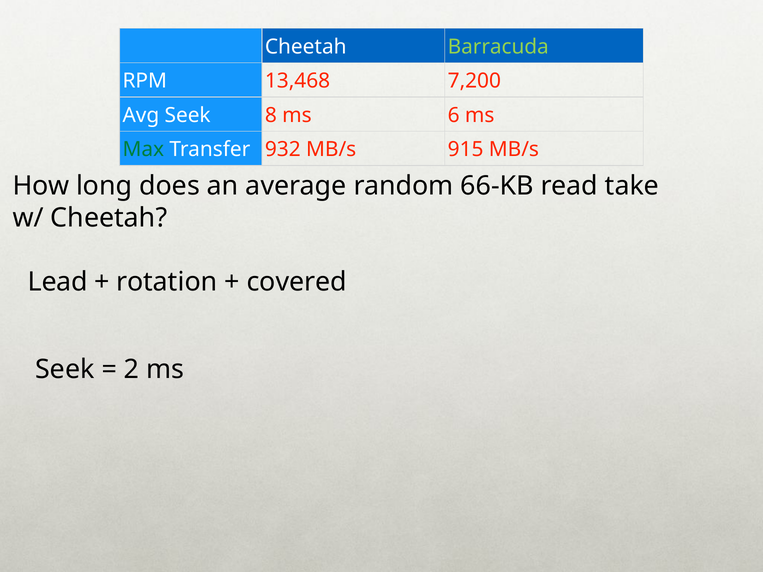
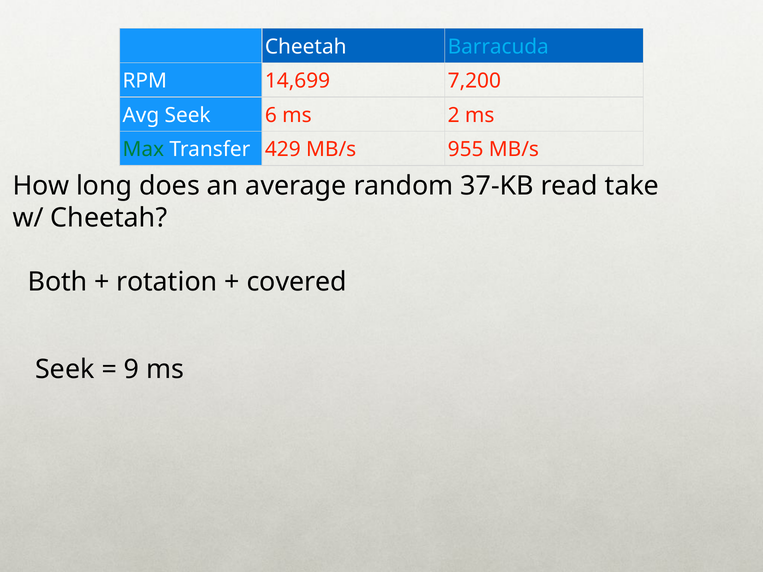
Barracuda colour: light green -> light blue (498, 47)
13,468: 13,468 -> 14,699 (298, 81)
8: 8 -> 6 (271, 115)
6: 6 -> 2 (454, 115)
932: 932 -> 429 (283, 150)
915: 915 -> 955 (466, 150)
66-KB: 66-KB -> 37-KB (497, 186)
Lead: Lead -> Both (58, 282)
2: 2 -> 9 (131, 370)
